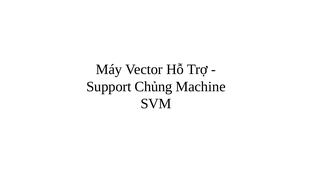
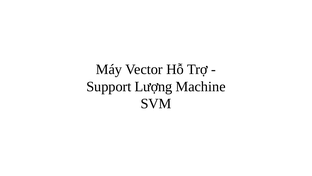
Chủng: Chủng -> Lượng (153, 86)
